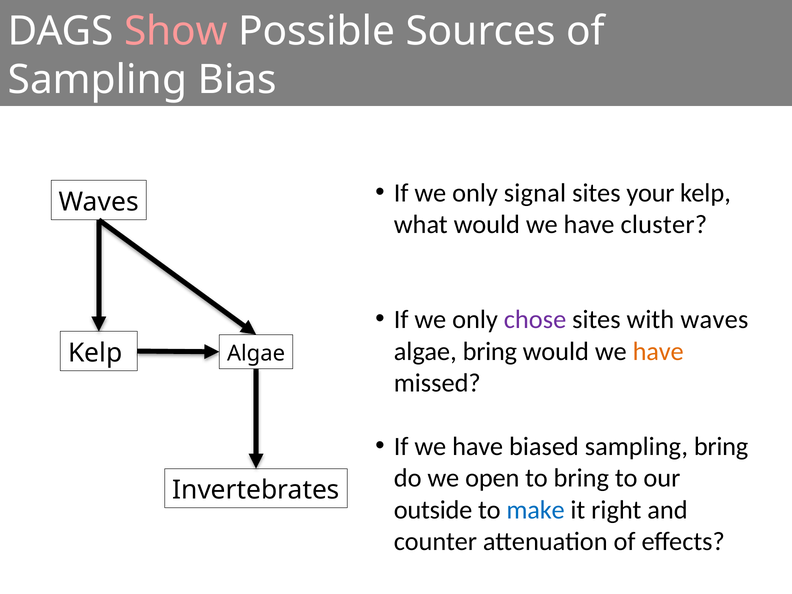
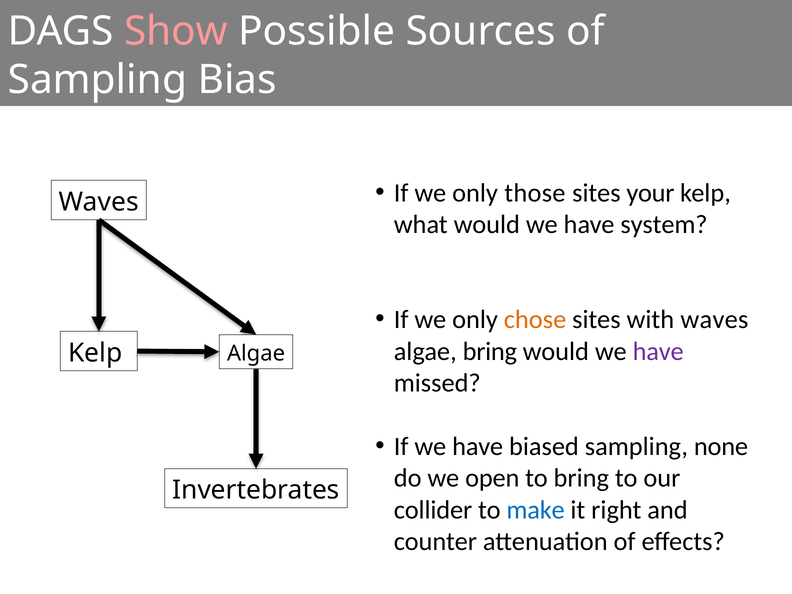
signal: signal -> those (535, 193)
cluster: cluster -> system (664, 225)
chose colour: purple -> orange (535, 320)
have colour: orange -> purple (658, 351)
sampling bring: bring -> none (721, 446)
outside: outside -> collider (433, 510)
